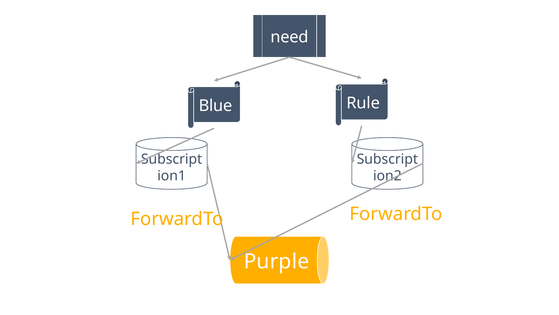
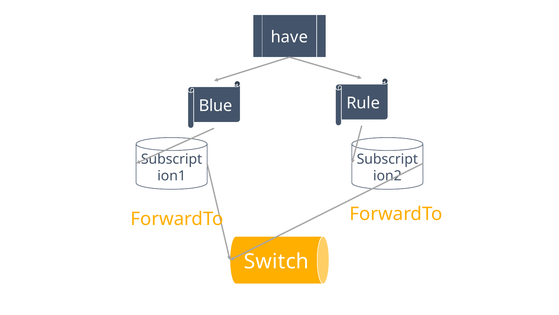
need: need -> have (289, 37)
Purple: Purple -> Switch (276, 261)
